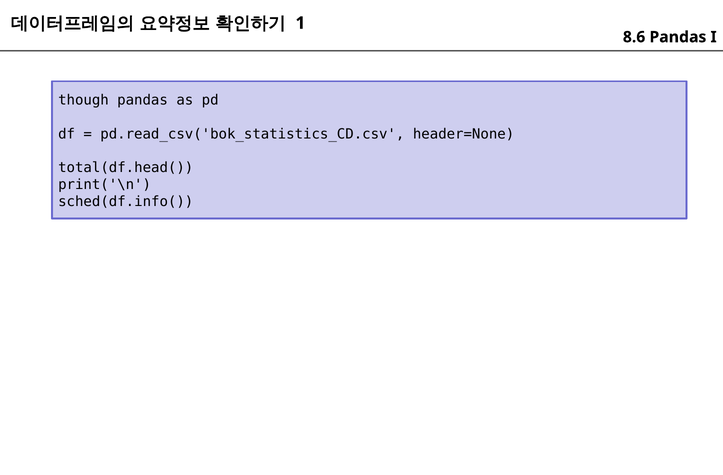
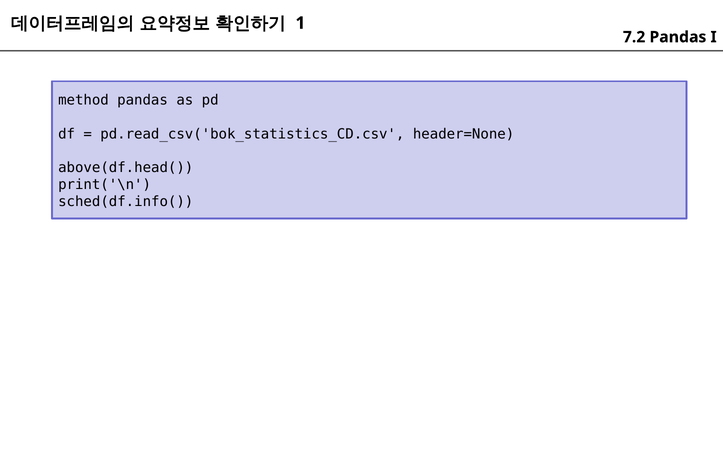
8.6: 8.6 -> 7.2 (634, 37)
though: though -> method (83, 100)
total(df.head(: total(df.head( -> above(df.head( (126, 168)
